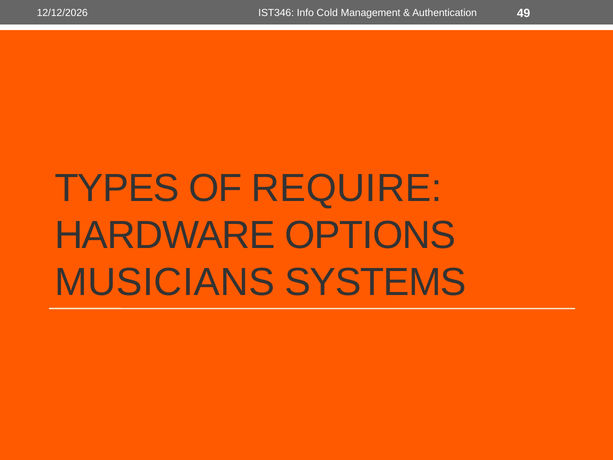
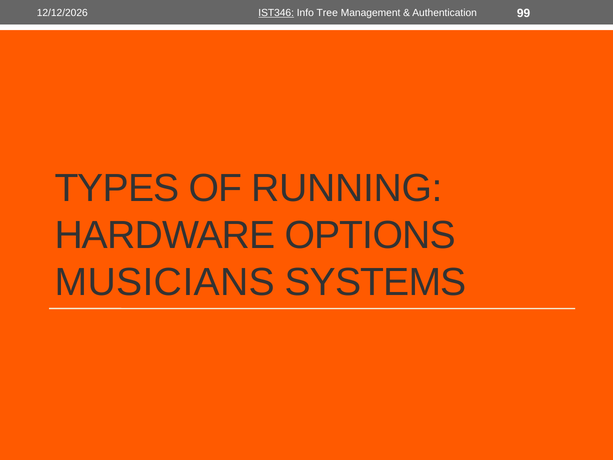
IST346 underline: none -> present (276, 13)
Cold: Cold -> Tree (327, 13)
49: 49 -> 99 (524, 13)
REQUIRE: REQUIRE -> RUNNING (347, 188)
